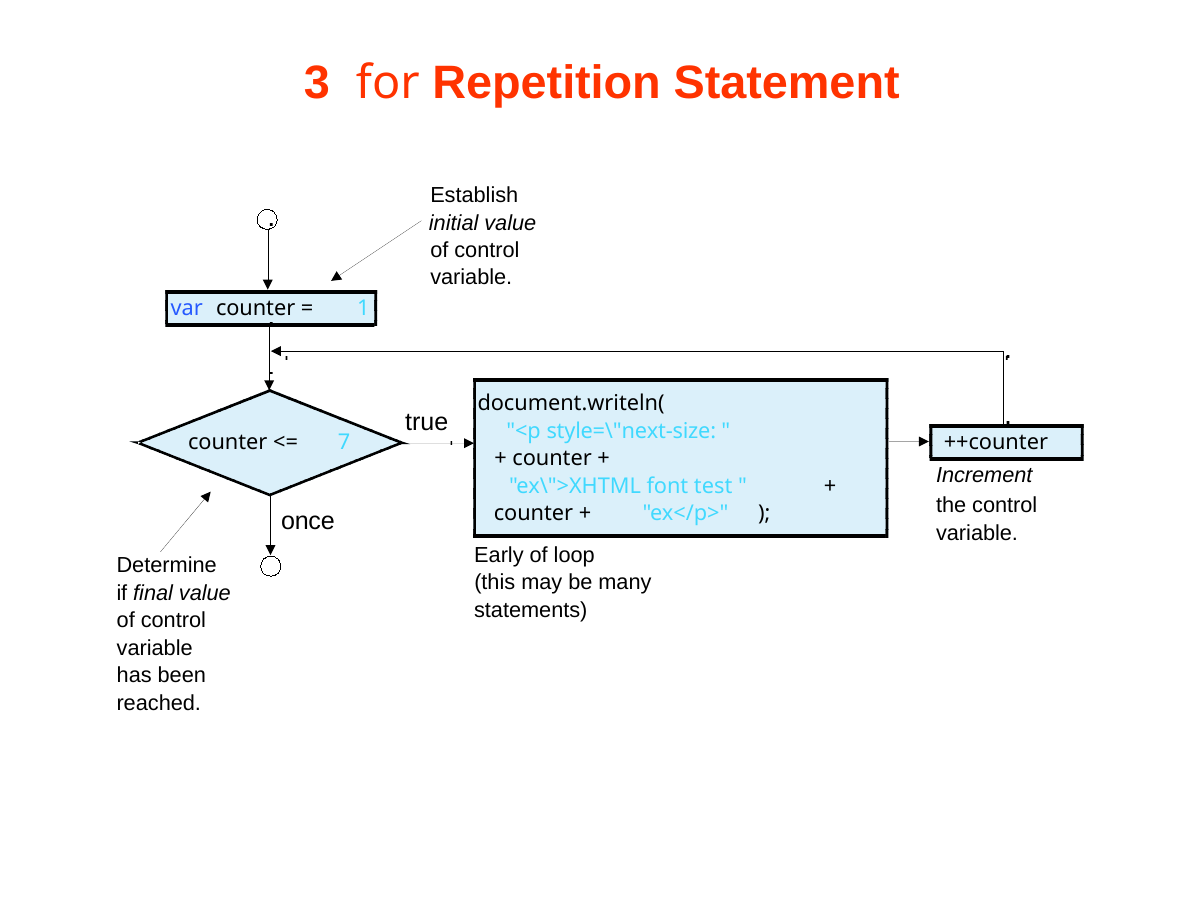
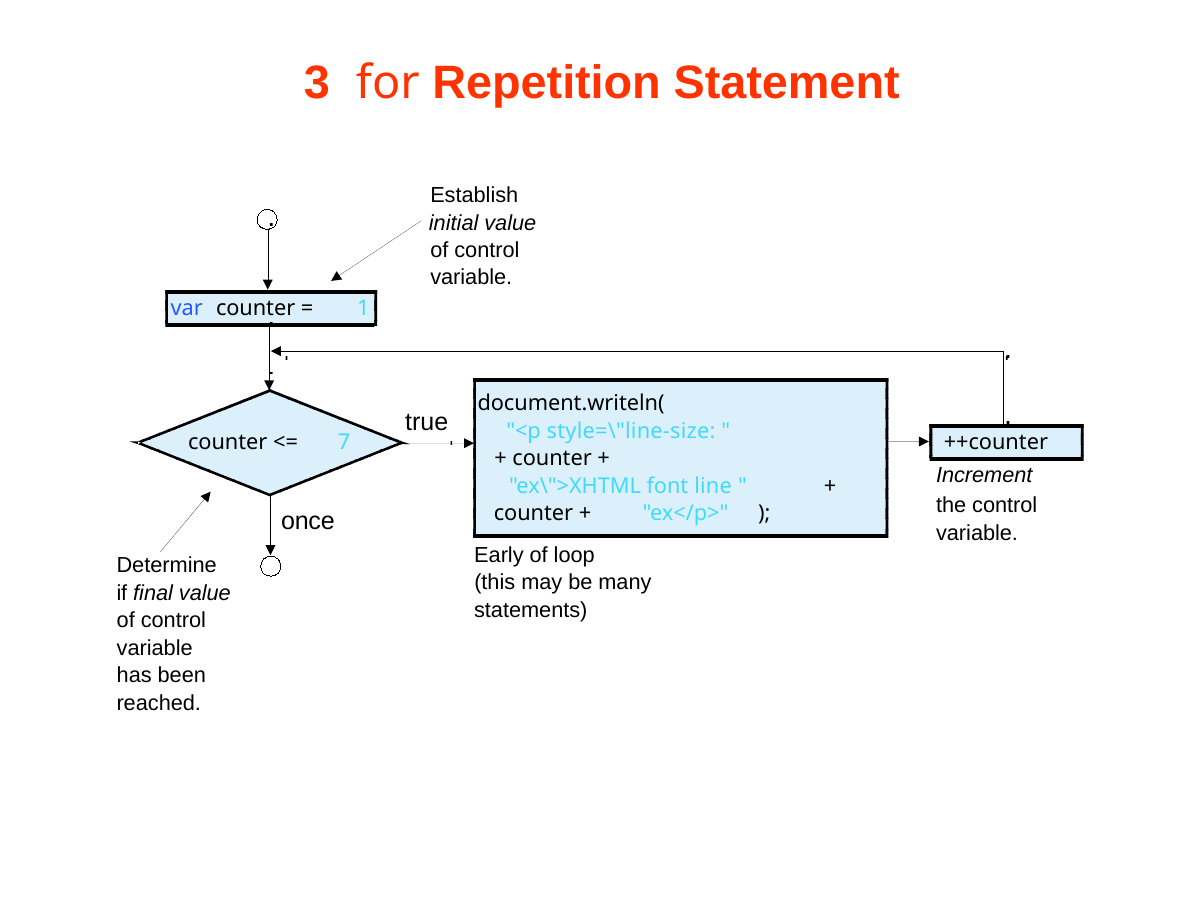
style=\"next-size: style=\"next-size -> style=\"line-size (631, 431)
test: test -> line (713, 486)
